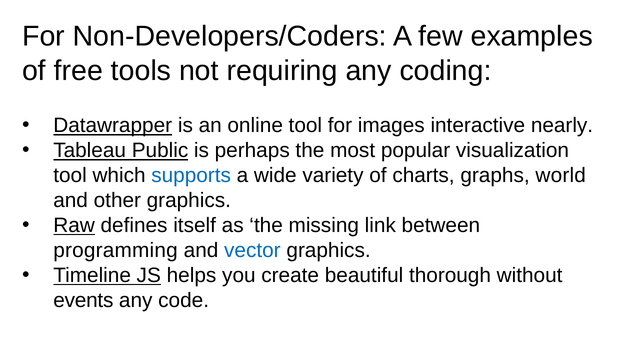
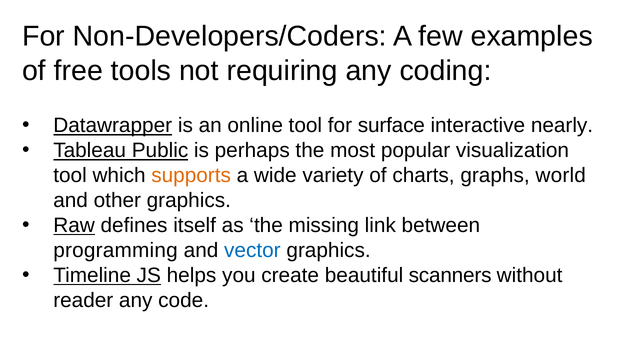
images: images -> surface (391, 125)
supports colour: blue -> orange (191, 175)
thorough: thorough -> scanners (450, 275)
events: events -> reader (83, 300)
